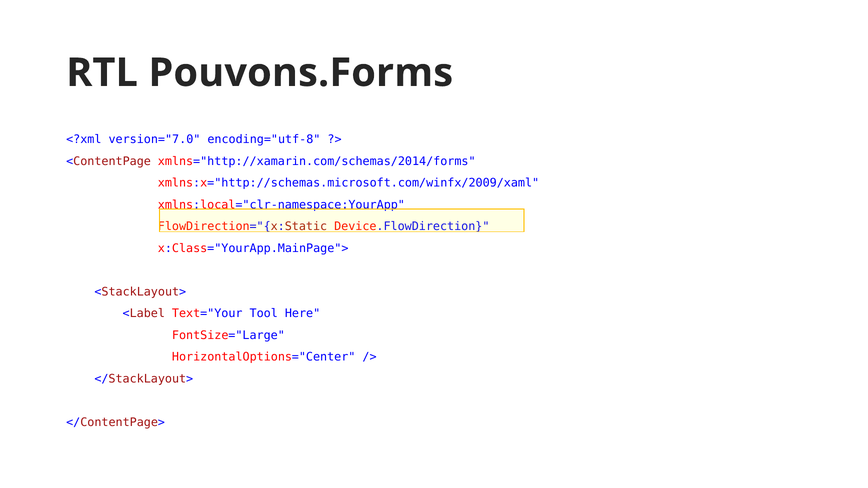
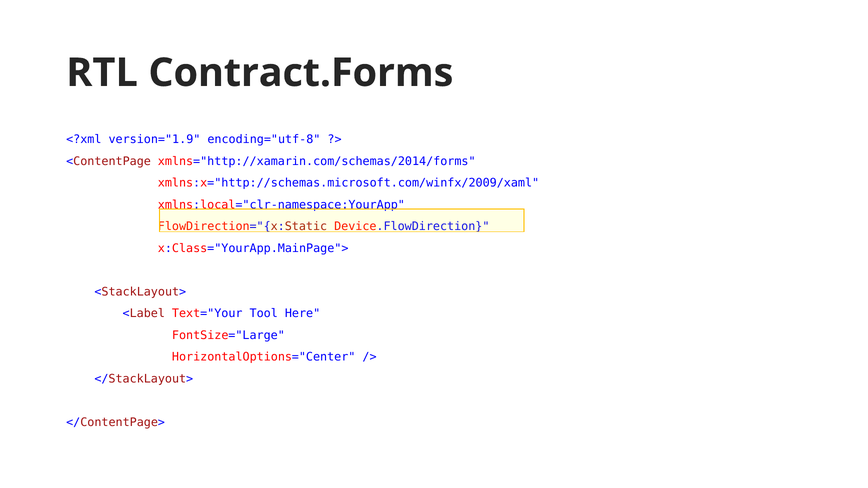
Pouvons.Forms: Pouvons.Forms -> Contract.Forms (301, 73)
version="7.0: version="7.0 -> version="1.9 (154, 140)
